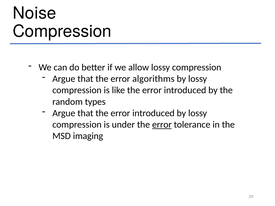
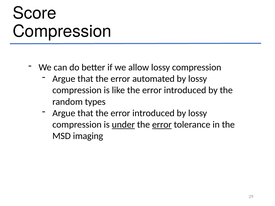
Noise: Noise -> Score (35, 13)
algorithms: algorithms -> automated (153, 79)
under underline: none -> present (123, 125)
